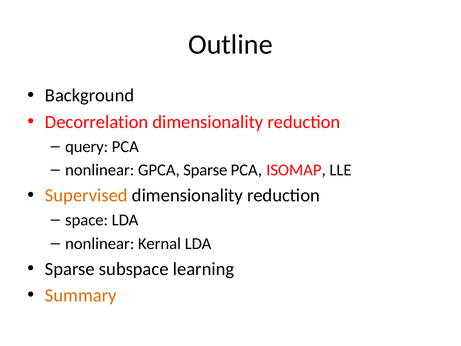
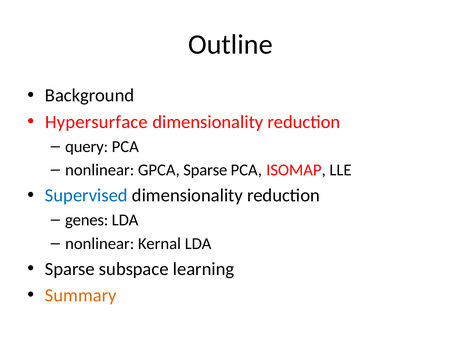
Decorrelation: Decorrelation -> Hypersurface (96, 122)
Supervised colour: orange -> blue (86, 195)
space: space -> genes (87, 220)
